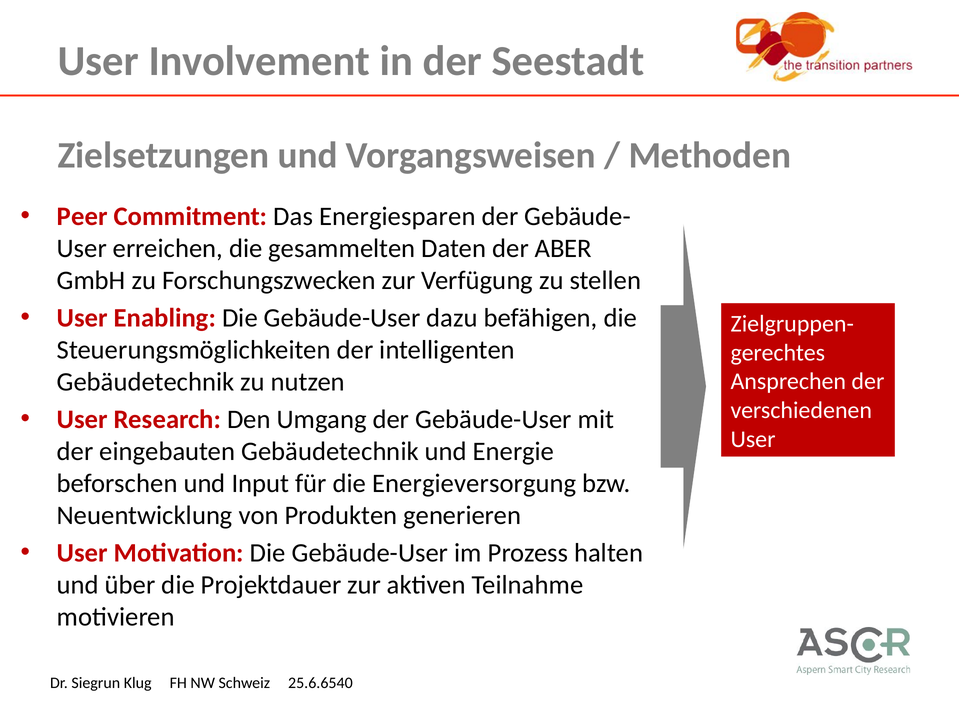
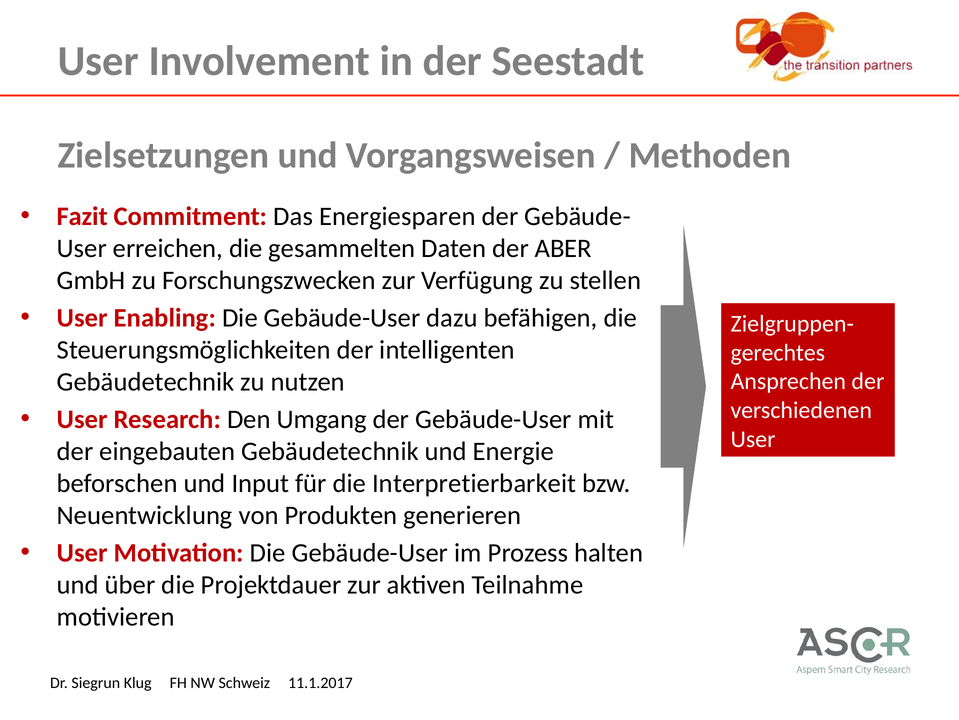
Peer: Peer -> Fazit (82, 216)
Energieversorgung: Energieversorgung -> Interpretierbarkeit (474, 483)
25.6.6540: 25.6.6540 -> 11.1.2017 (320, 682)
